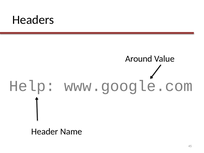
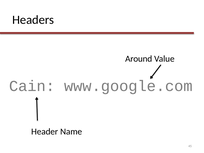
Help: Help -> Cain (32, 86)
